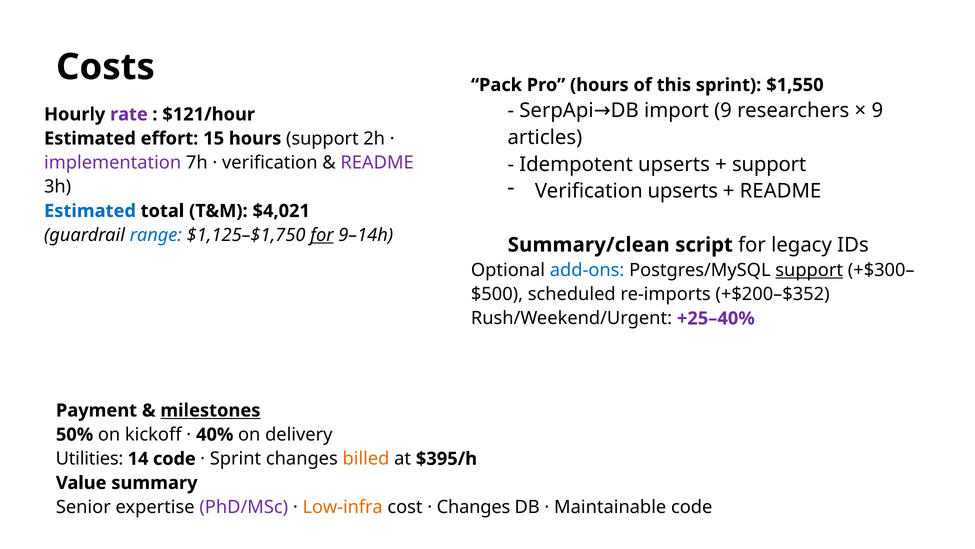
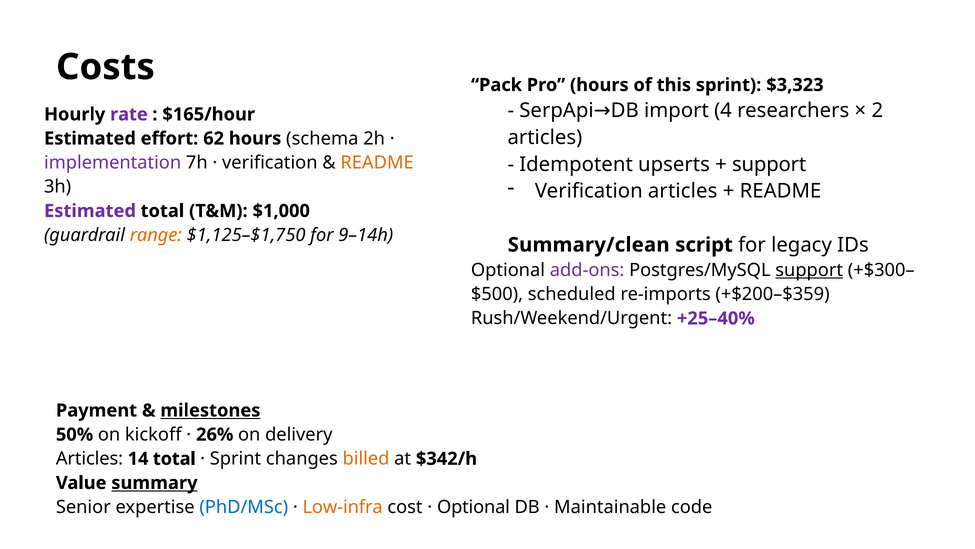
$1,550: $1,550 -> $3,323 (795, 85)
import 9: 9 -> 4 (723, 111)
9: 9 -> 2 (877, 111)
$121/hour: $121/hour -> $165/hour (209, 114)
15: 15 -> 62 (214, 138)
hours support: support -> schema (322, 138)
README colour: purple -> orange (377, 162)
Verification upserts: upserts -> articles (683, 191)
Estimated colour: blue -> purple (90, 211)
$4,021: $4,021 -> $1,000 (281, 211)
range colour: blue -> orange (156, 235)
for underline: present -> none (322, 235)
add-ons colour: blue -> purple (587, 270)
+$200–$352: +$200–$352 -> +$200–$359 (773, 294)
40%: 40% -> 26% (215, 434)
Utilities: Utilities -> Articles (89, 458)
14 code: code -> total (174, 458)
$395/h: $395/h -> $342/h (447, 458)
summary underline: none -> present (154, 482)
PhD/MSc colour: purple -> blue (244, 507)
Changes: Changes -> Optional (473, 507)
